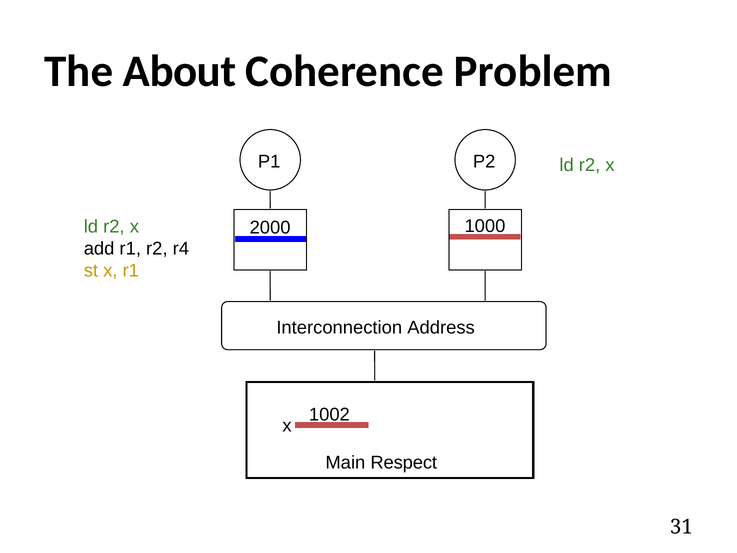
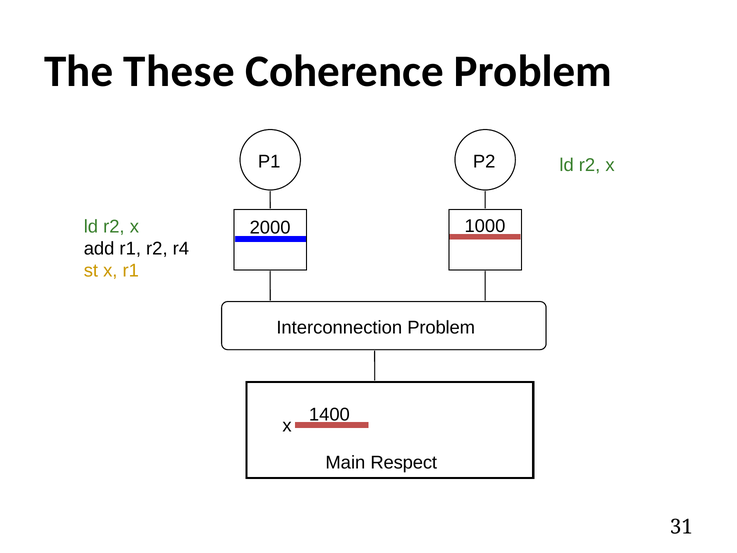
About: About -> These (179, 71)
Interconnection Address: Address -> Problem (441, 327)
1002: 1002 -> 1400 (329, 414)
